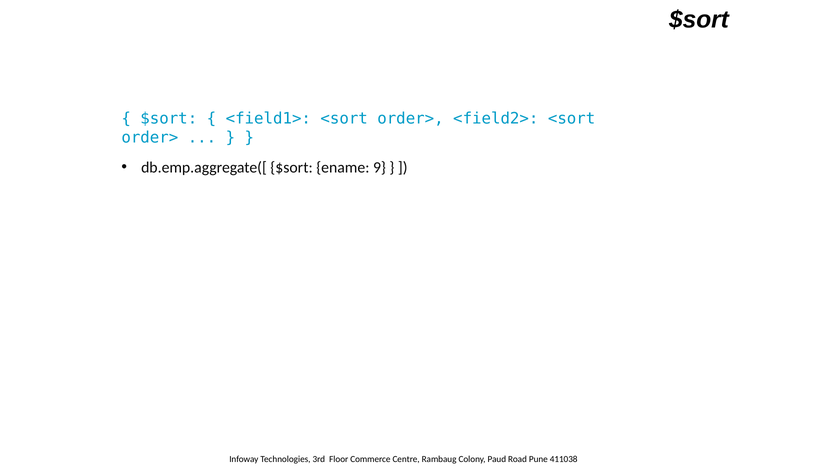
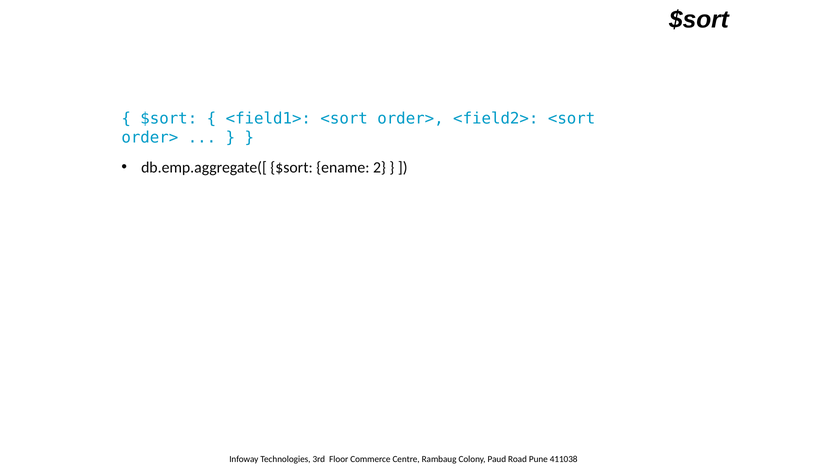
9: 9 -> 2 (379, 167)
